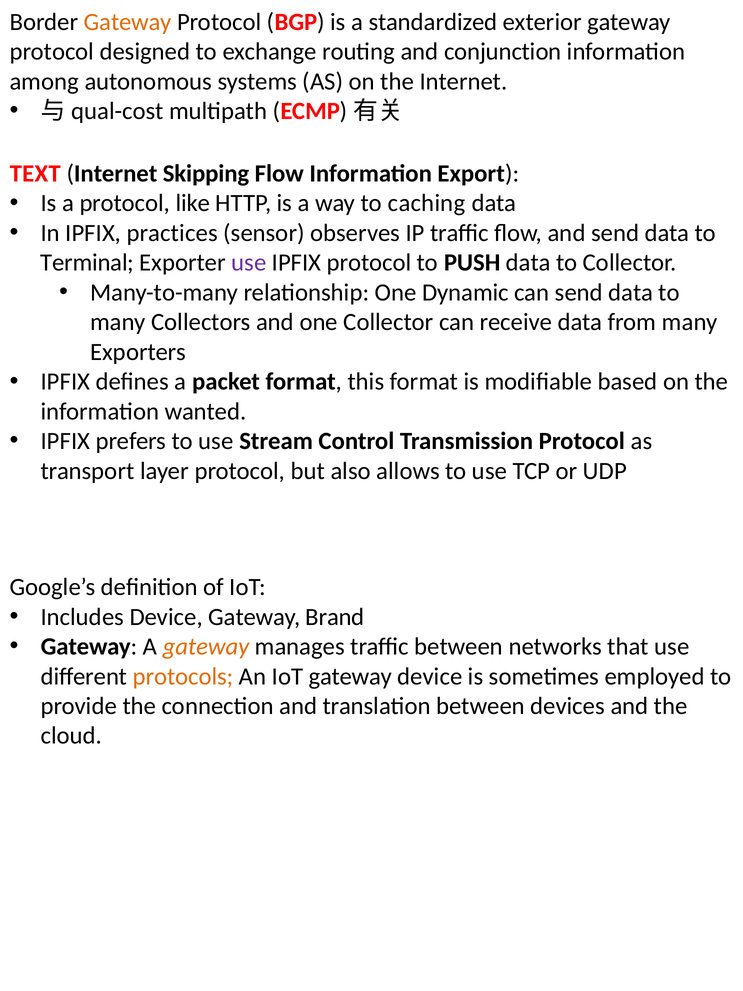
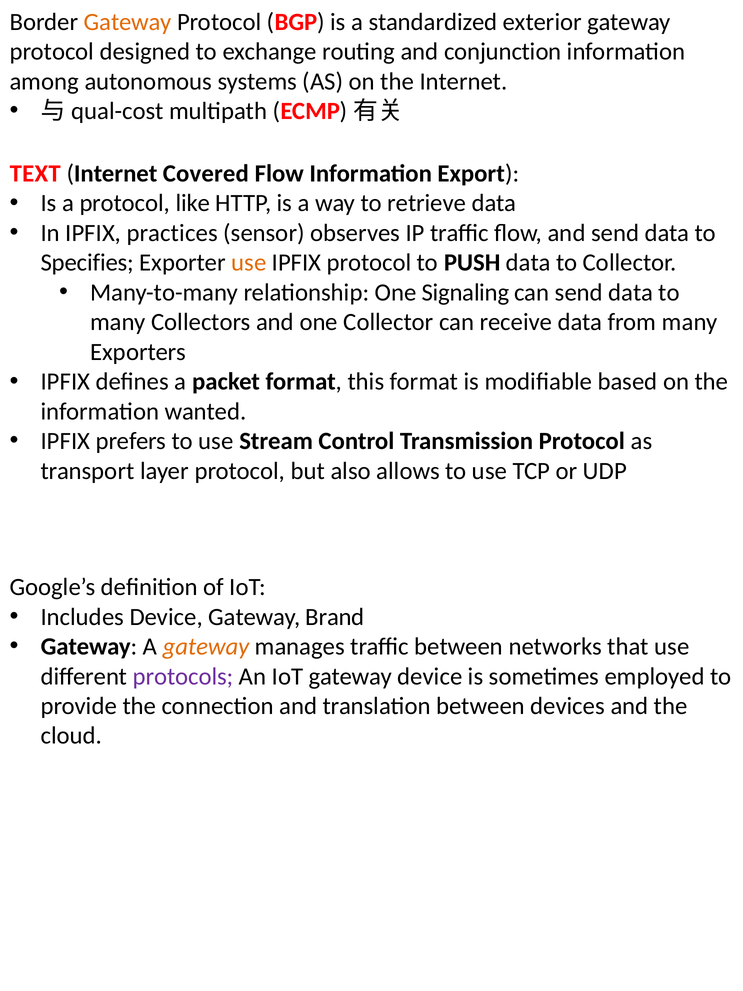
Skipping: Skipping -> Covered (206, 174)
caching: caching -> retrieve (427, 203)
Terminal: Terminal -> Specifies (87, 263)
use colour: purple -> orange (249, 263)
Dynamic: Dynamic -> Signaling (466, 292)
protocols colour: orange -> purple (183, 676)
